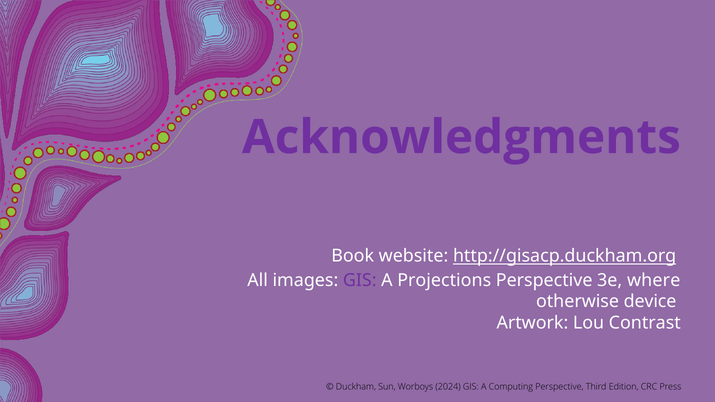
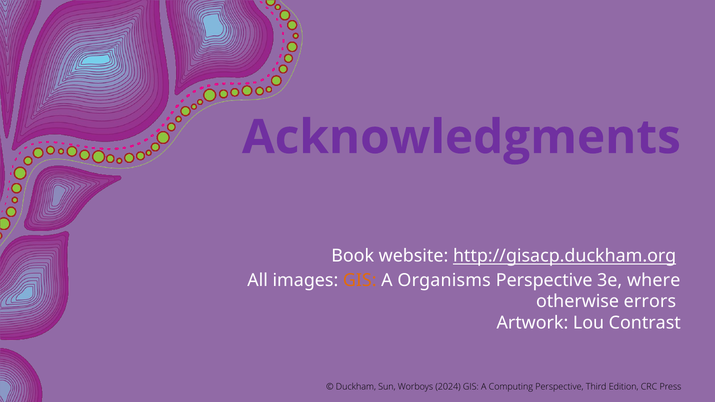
GIS colour: purple -> orange (360, 280)
Projections: Projections -> Organisms (444, 280)
device: device -> errors (650, 302)
